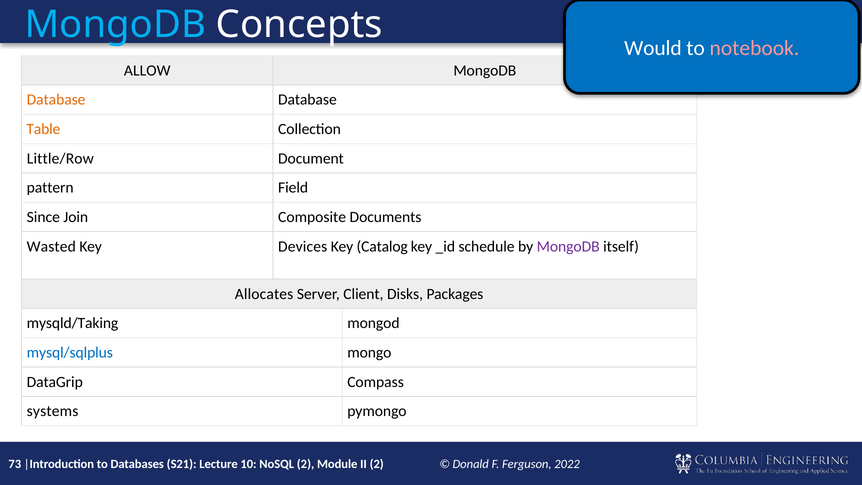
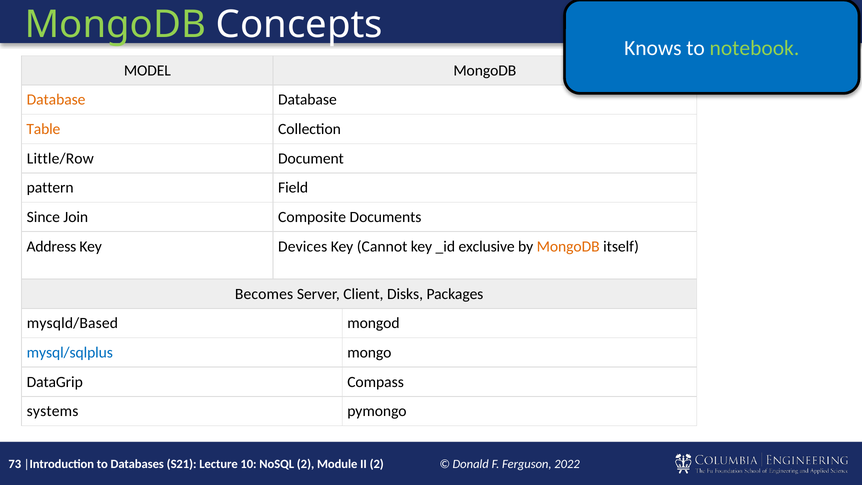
MongoDB colour: light blue -> light green (115, 25)
Would: Would -> Knows (653, 48)
notebook colour: pink -> light green (754, 48)
ALLOW: ALLOW -> MODEL (147, 70)
Wasted: Wasted -> Address (51, 246)
Catalog: Catalog -> Cannot (382, 246)
schedule: schedule -> exclusive (487, 246)
MongoDB colour: purple -> orange (568, 246)
Allocates: Allocates -> Becomes (264, 294)
mysqld/Taking: mysqld/Taking -> mysqld/Based (72, 323)
